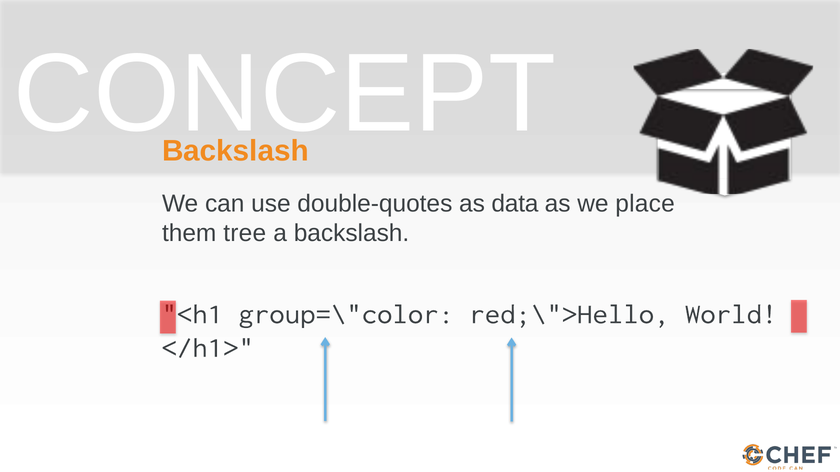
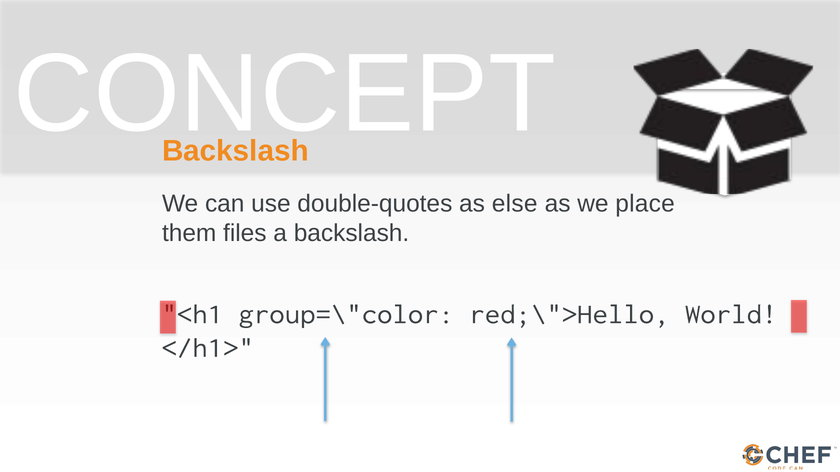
data: data -> else (515, 204)
tree: tree -> files (245, 233)
